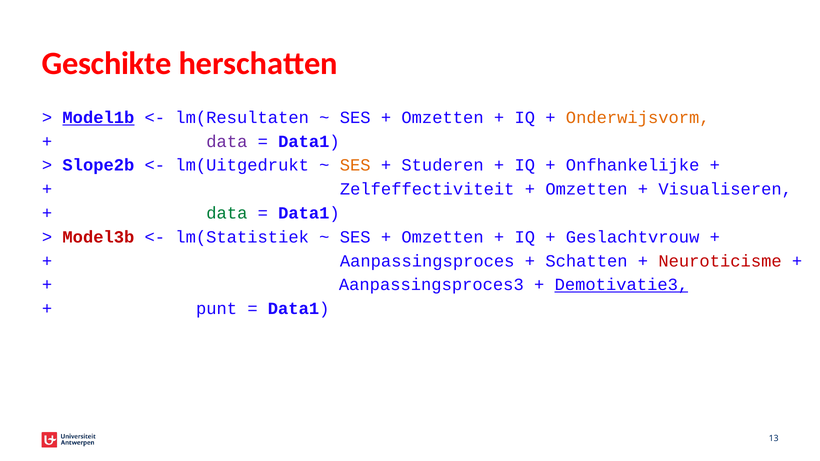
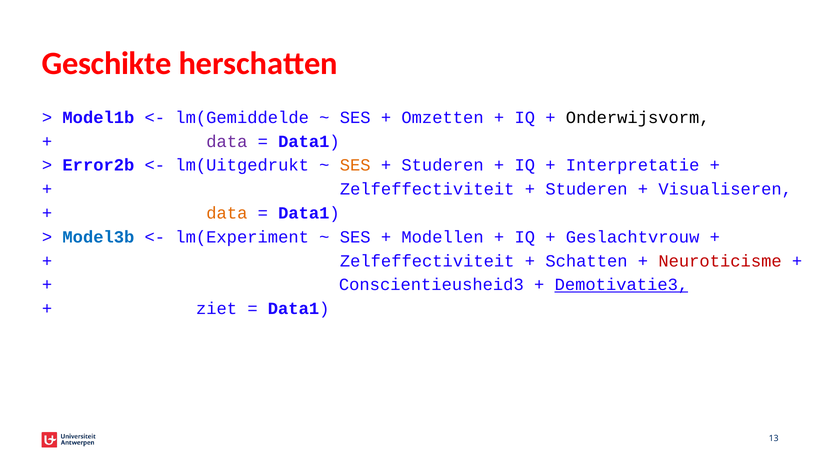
Model1b underline: present -> none (98, 118)
lm(Resultaten: lm(Resultaten -> lm(Gemiddelde (242, 118)
Onderwijsvorm colour: orange -> black (638, 118)
Slope2b: Slope2b -> Error2b (98, 165)
Onfhankelijke: Onfhankelijke -> Interpretatie (633, 165)
Omzetten: Omzetten -> Studeren (586, 189)
data colour: green -> orange (227, 213)
Model3b colour: red -> blue (98, 237)
lm(Statistiek: lm(Statistiek -> lm(Experiment (242, 237)
Omzetten: Omzetten -> Modellen (443, 237)
Aanpassingsproces: Aanpassingsproces -> Zelfeffectiviteit (427, 261)
Aanpassingsproces3: Aanpassingsproces3 -> Conscientieusheid3 (431, 285)
punt: punt -> ziet (217, 309)
